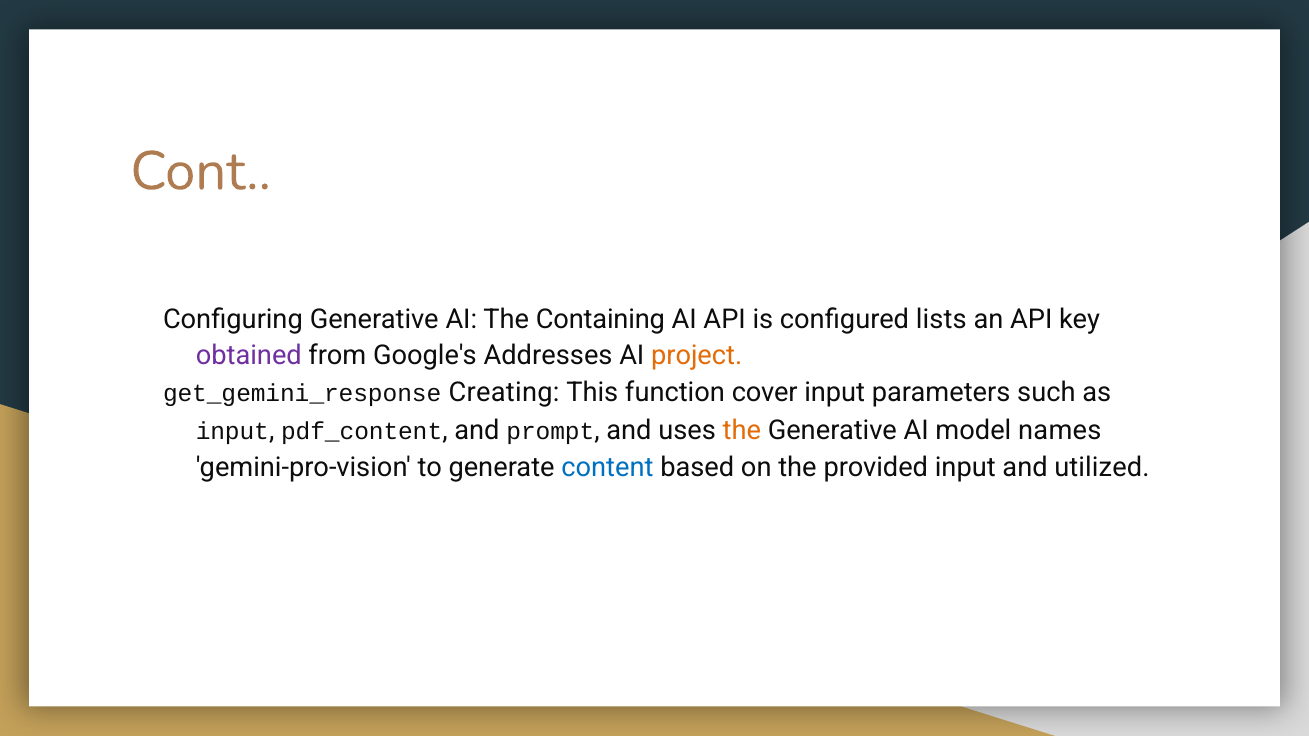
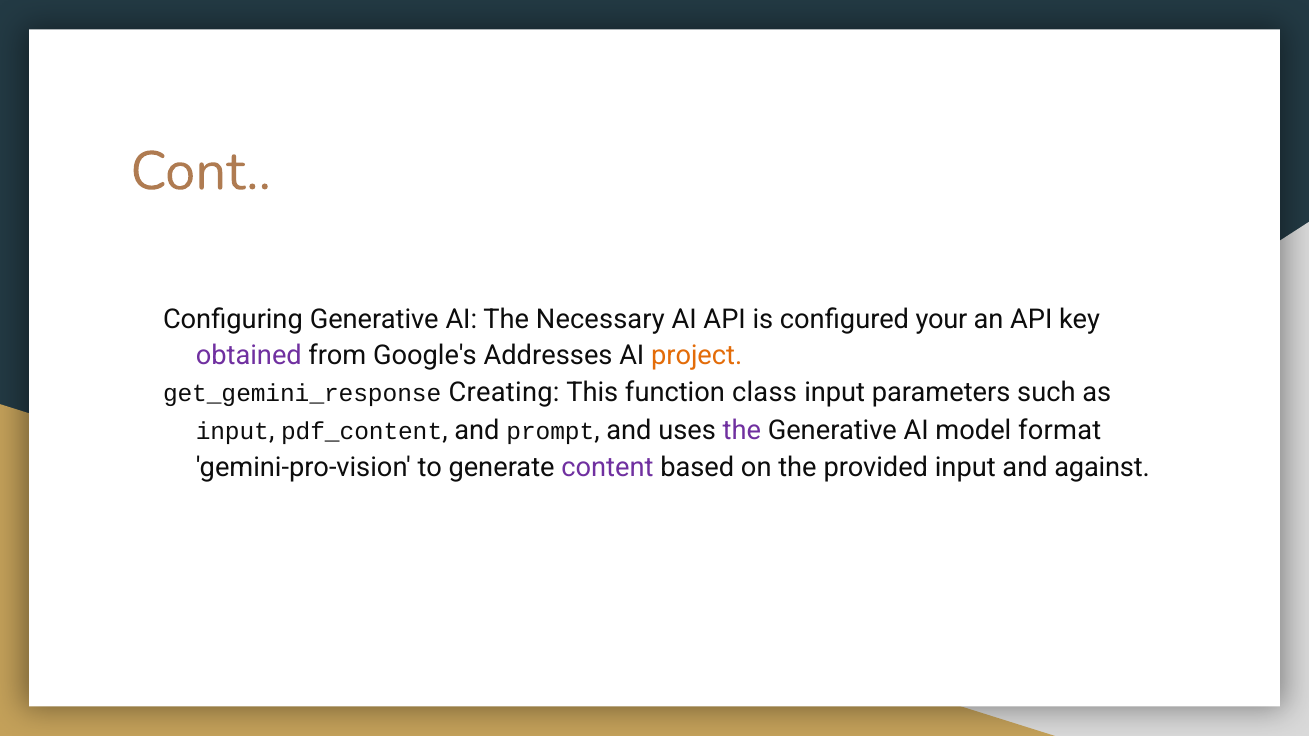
Containing: Containing -> Necessary (600, 319)
lists: lists -> your (941, 319)
cover: cover -> class (764, 393)
the colour: orange -> purple (742, 431)
names: names -> format (1060, 431)
content colour: blue -> purple (607, 468)
utilized: utilized -> against (1102, 468)
